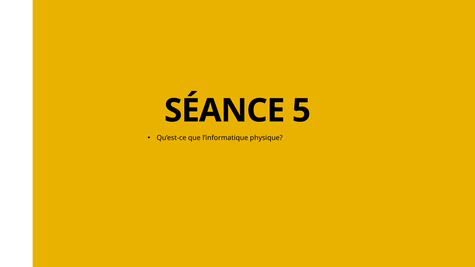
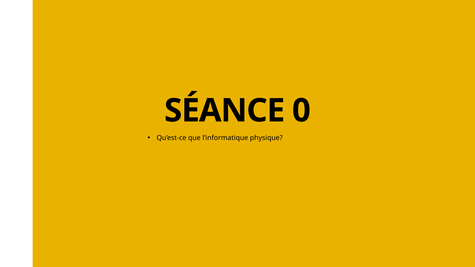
5: 5 -> 0 (301, 111)
